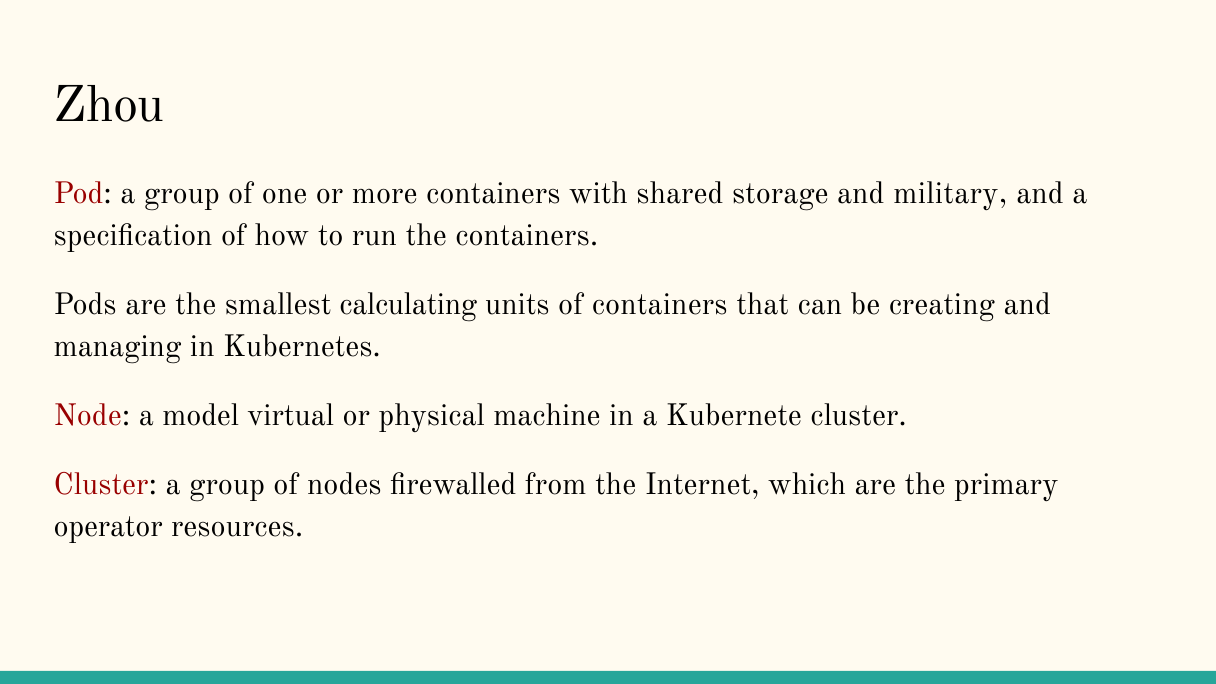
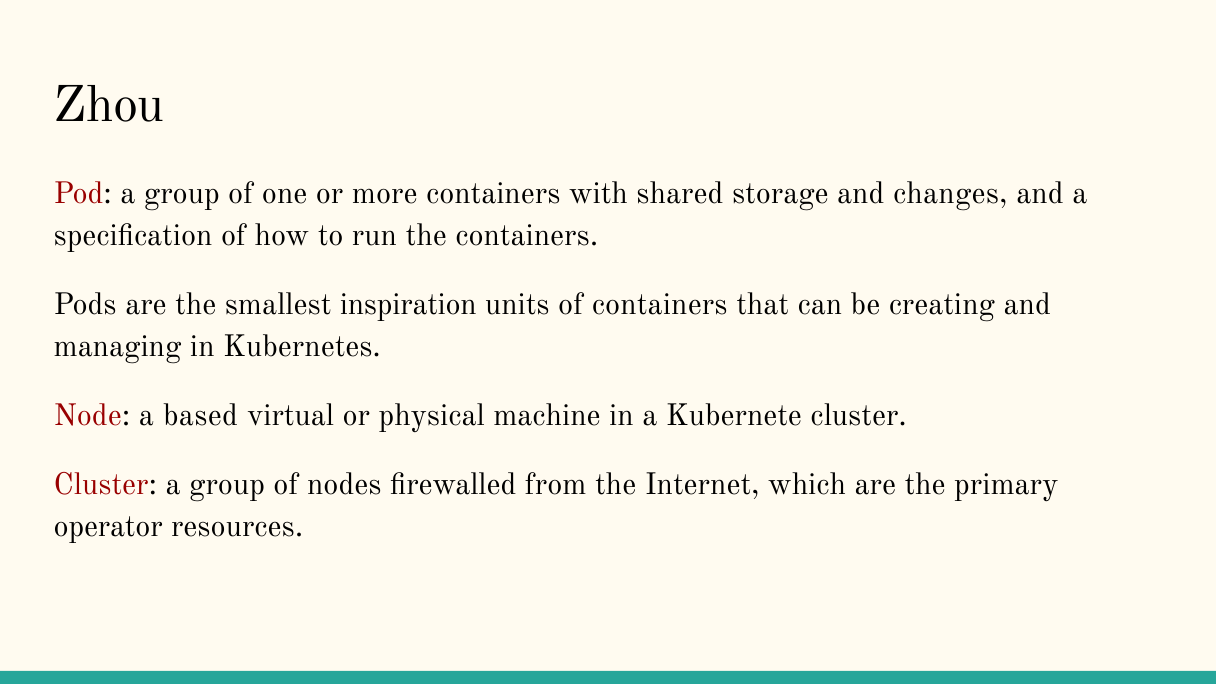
military: military -> changes (950, 194)
calculating: calculating -> inspiration (408, 305)
model: model -> based (200, 416)
